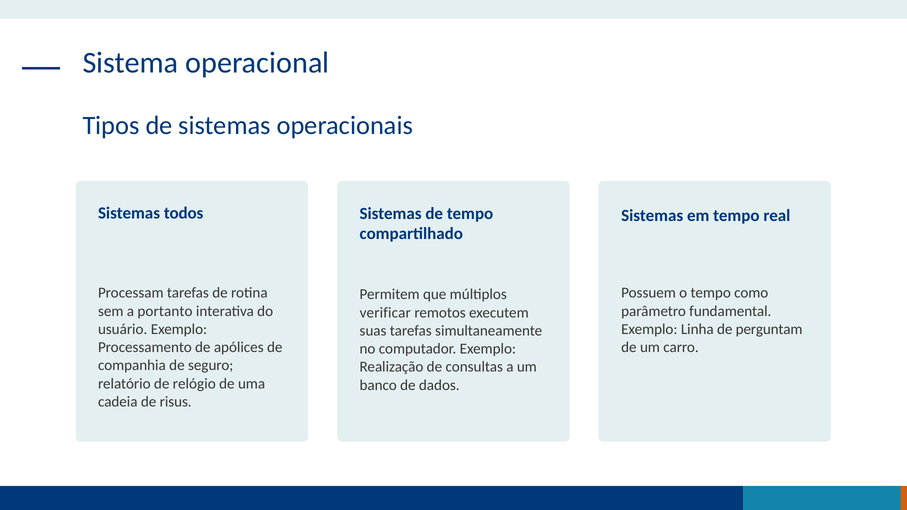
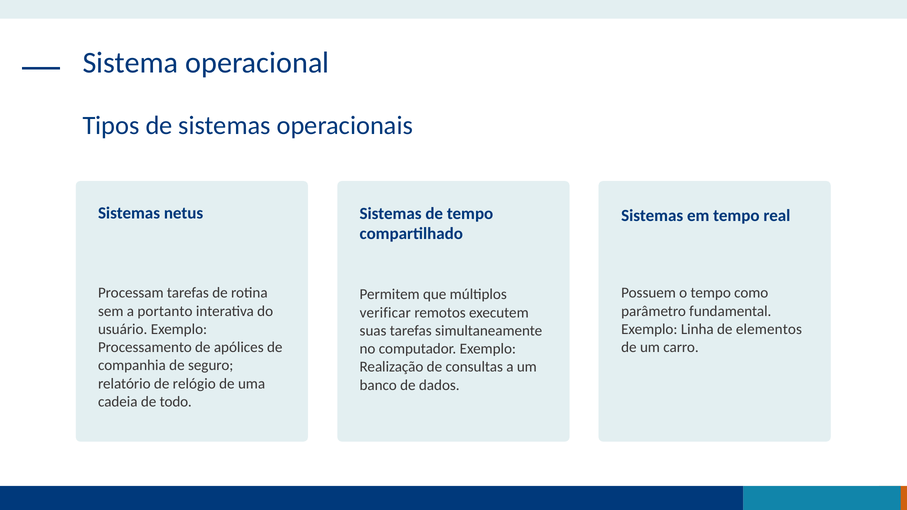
todos: todos -> netus (184, 213)
perguntam: perguntam -> elementos (769, 329)
risus: risus -> todo (176, 402)
